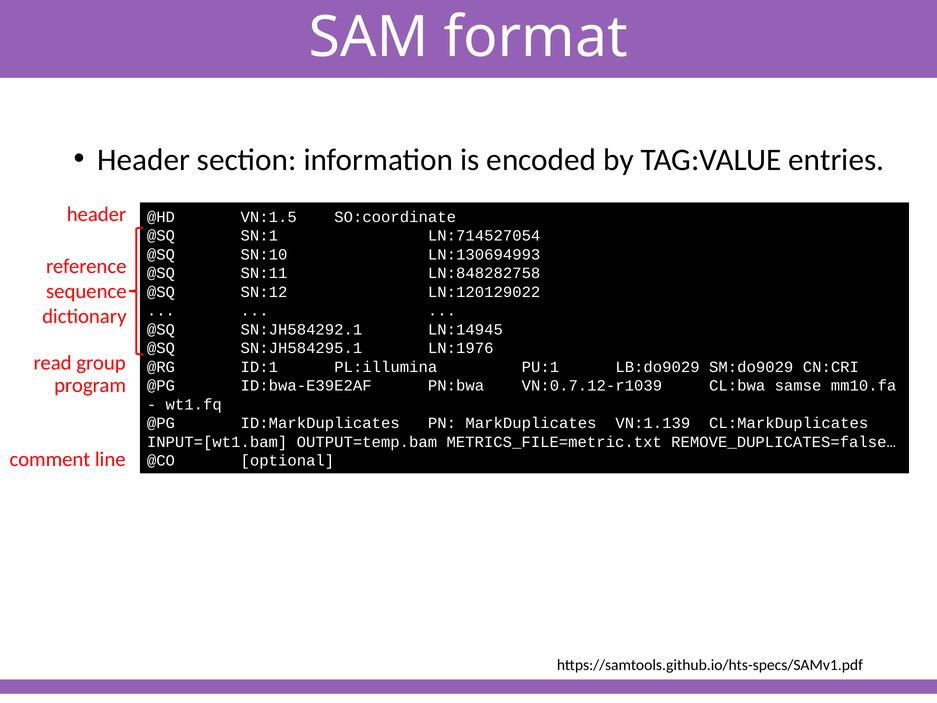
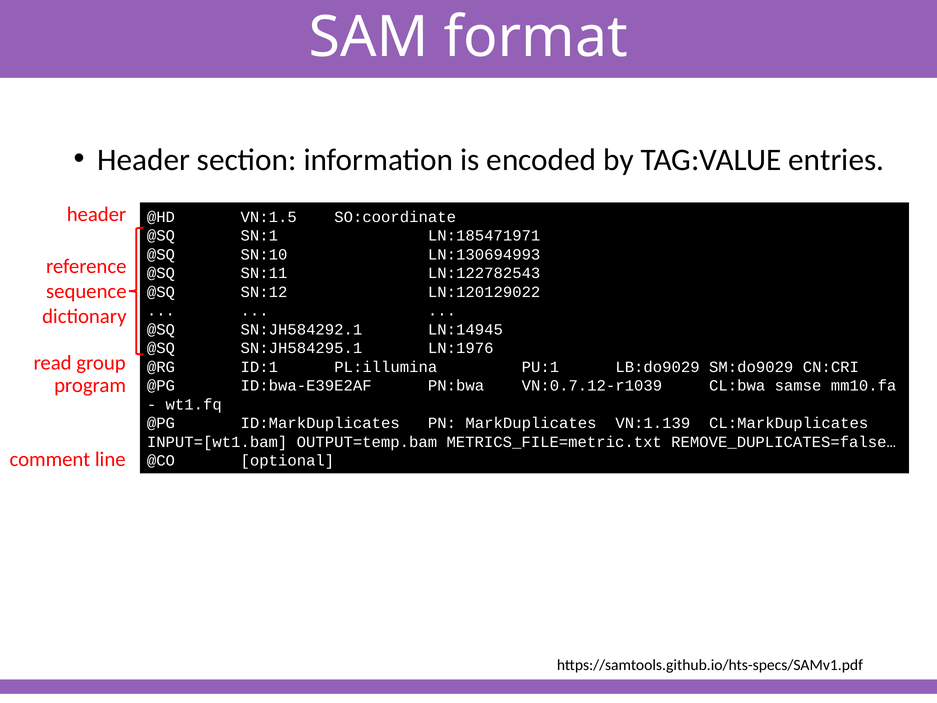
LN:714527054: LN:714527054 -> LN:185471971 (484, 236)
LN:848282758: LN:848282758 -> LN:122782543 (484, 273)
